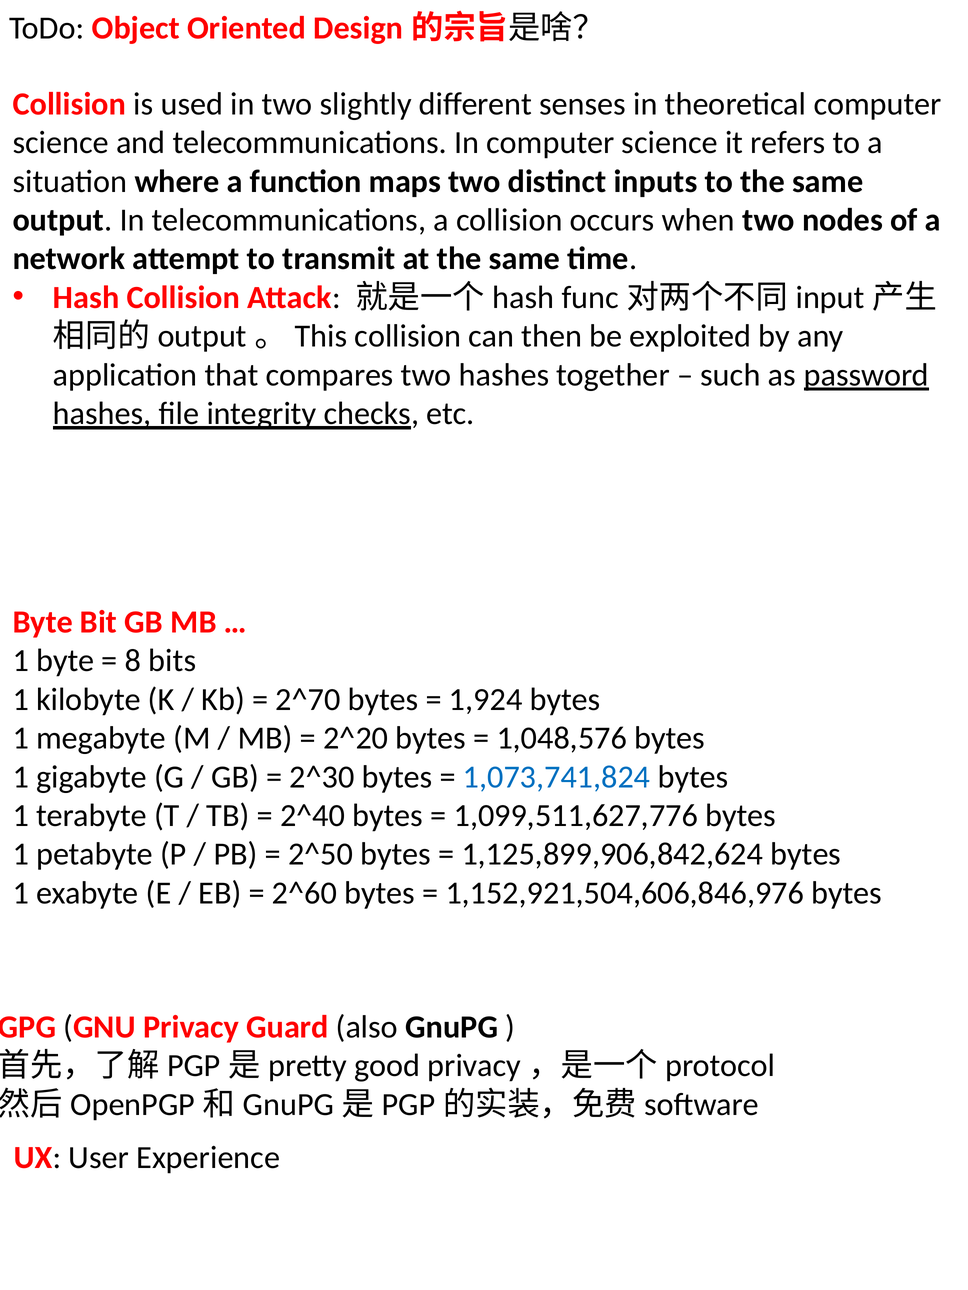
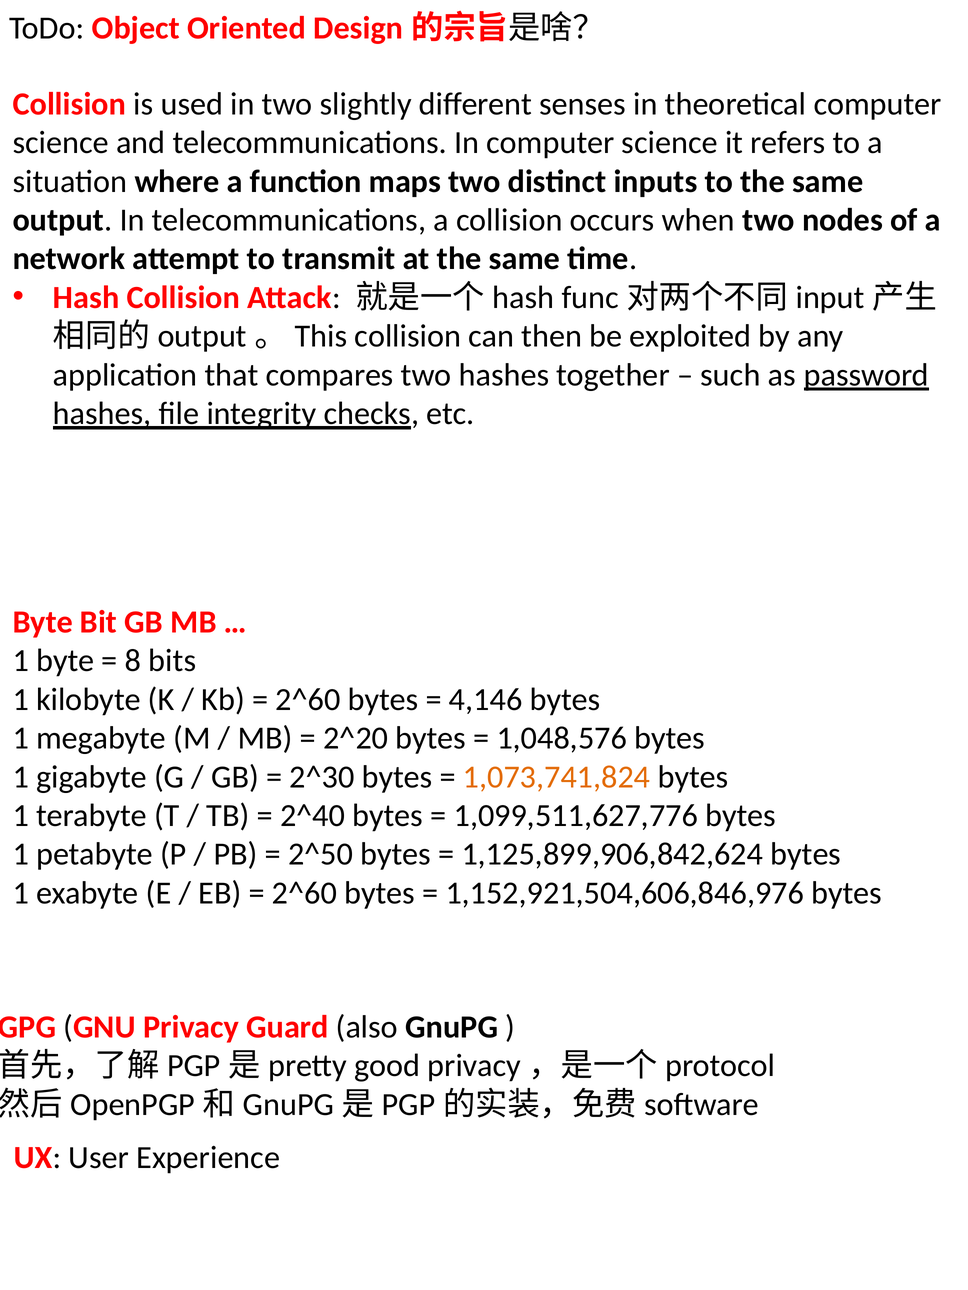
2^70: 2^70 -> 2^60 (308, 700)
1,924: 1,924 -> 4,146 (486, 700)
1,073,741,824 colour: blue -> orange (557, 777)
